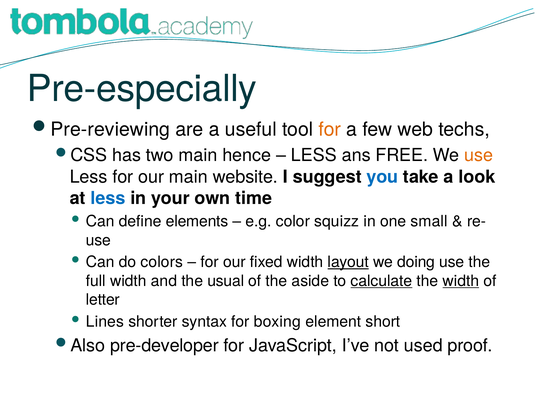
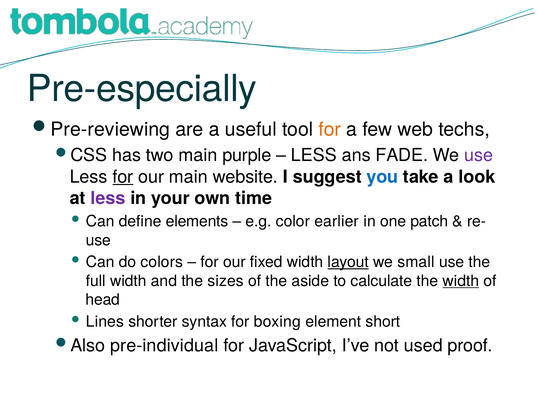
hence: hence -> purple (247, 155)
FREE: FREE -> FADE (402, 155)
use colour: orange -> purple (479, 155)
for underline: none -> present (123, 177)
less colour: blue -> purple (108, 198)
squizz: squizz -> earlier (337, 221)
small: small -> patch (429, 221)
doing: doing -> small (416, 262)
usual: usual -> sizes (226, 281)
calculate underline: present -> none (381, 281)
letter: letter -> head (103, 300)
pre-developer: pre-developer -> pre-individual (164, 345)
